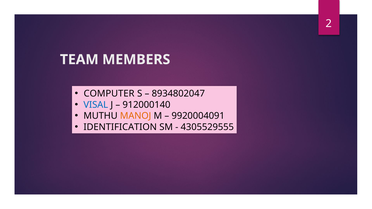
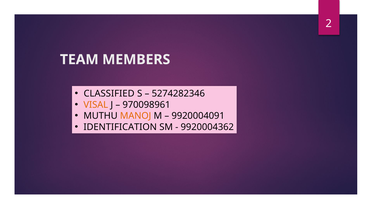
COMPUTER: COMPUTER -> CLASSIFIED (109, 94)
8934802047: 8934802047 -> 5274282346 (178, 94)
VISAL colour: blue -> orange (96, 105)
912000140: 912000140 -> 970098961 (146, 105)
4305529555: 4305529555 -> 9920004362 (207, 127)
